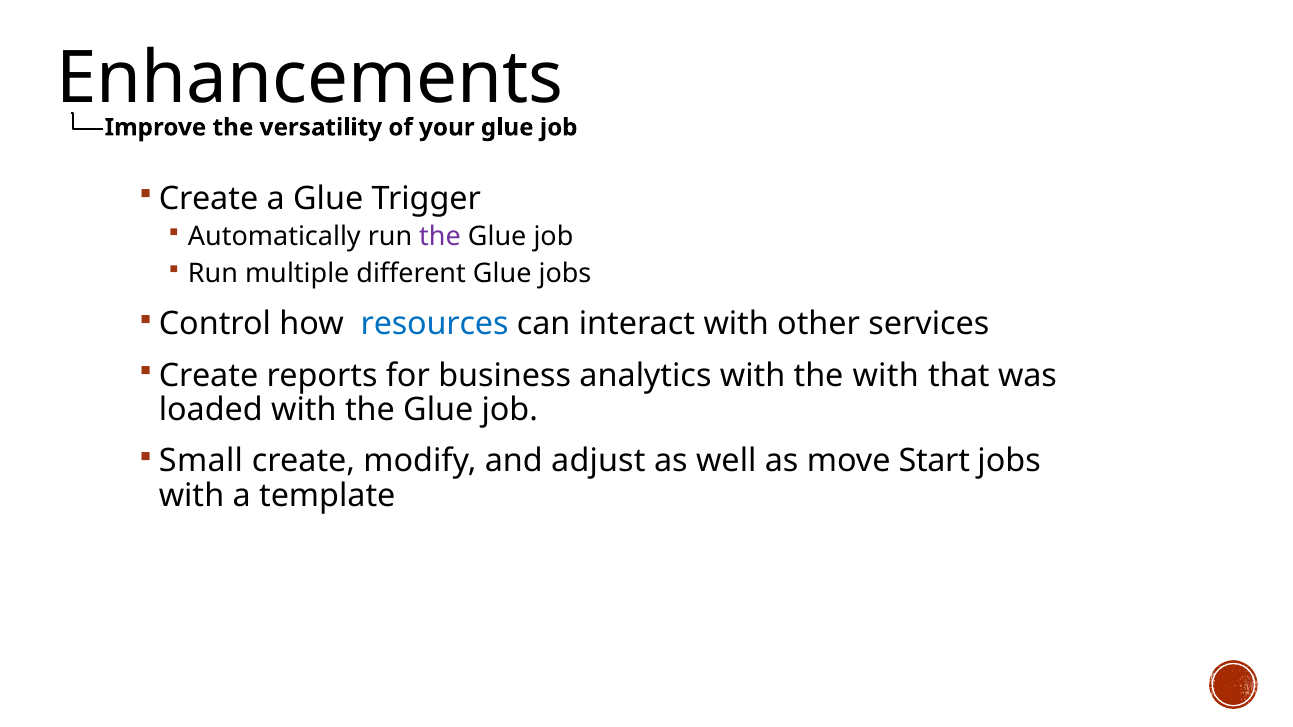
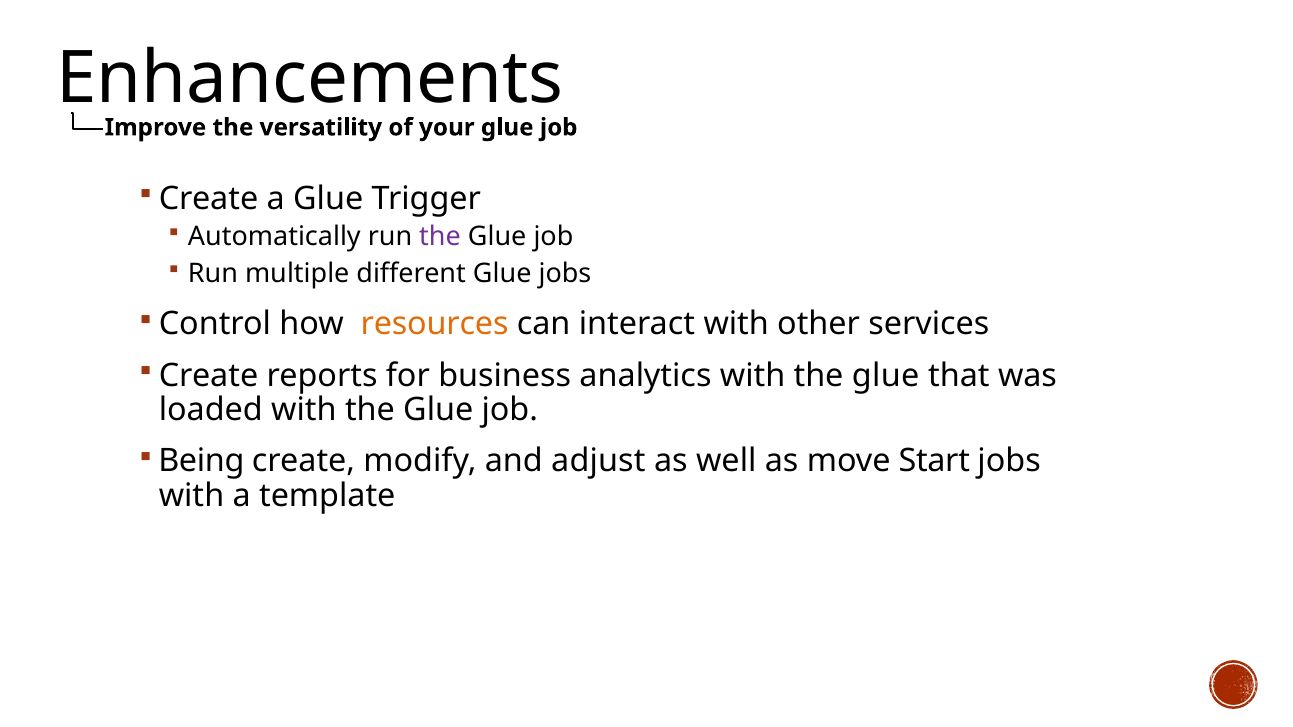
resources colour: blue -> orange (435, 324)
analytics with the with: with -> glue (886, 376)
Small: Small -> Being (201, 461)
